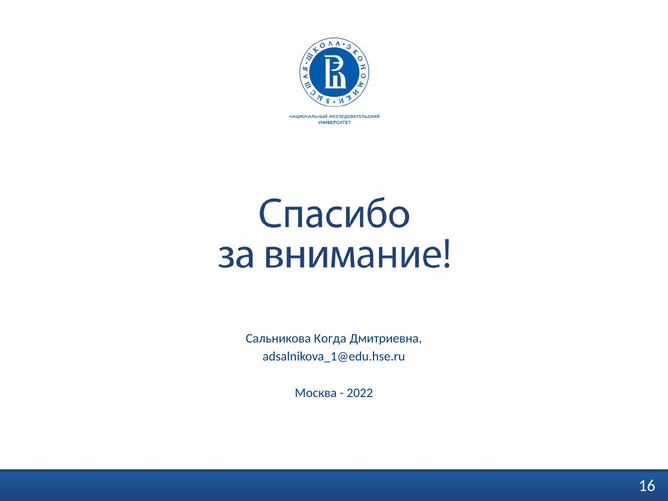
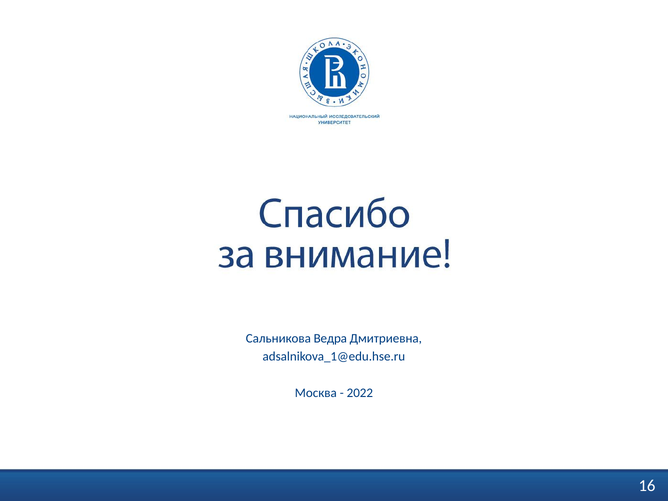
Когда: Когда -> Ведра (330, 338)
